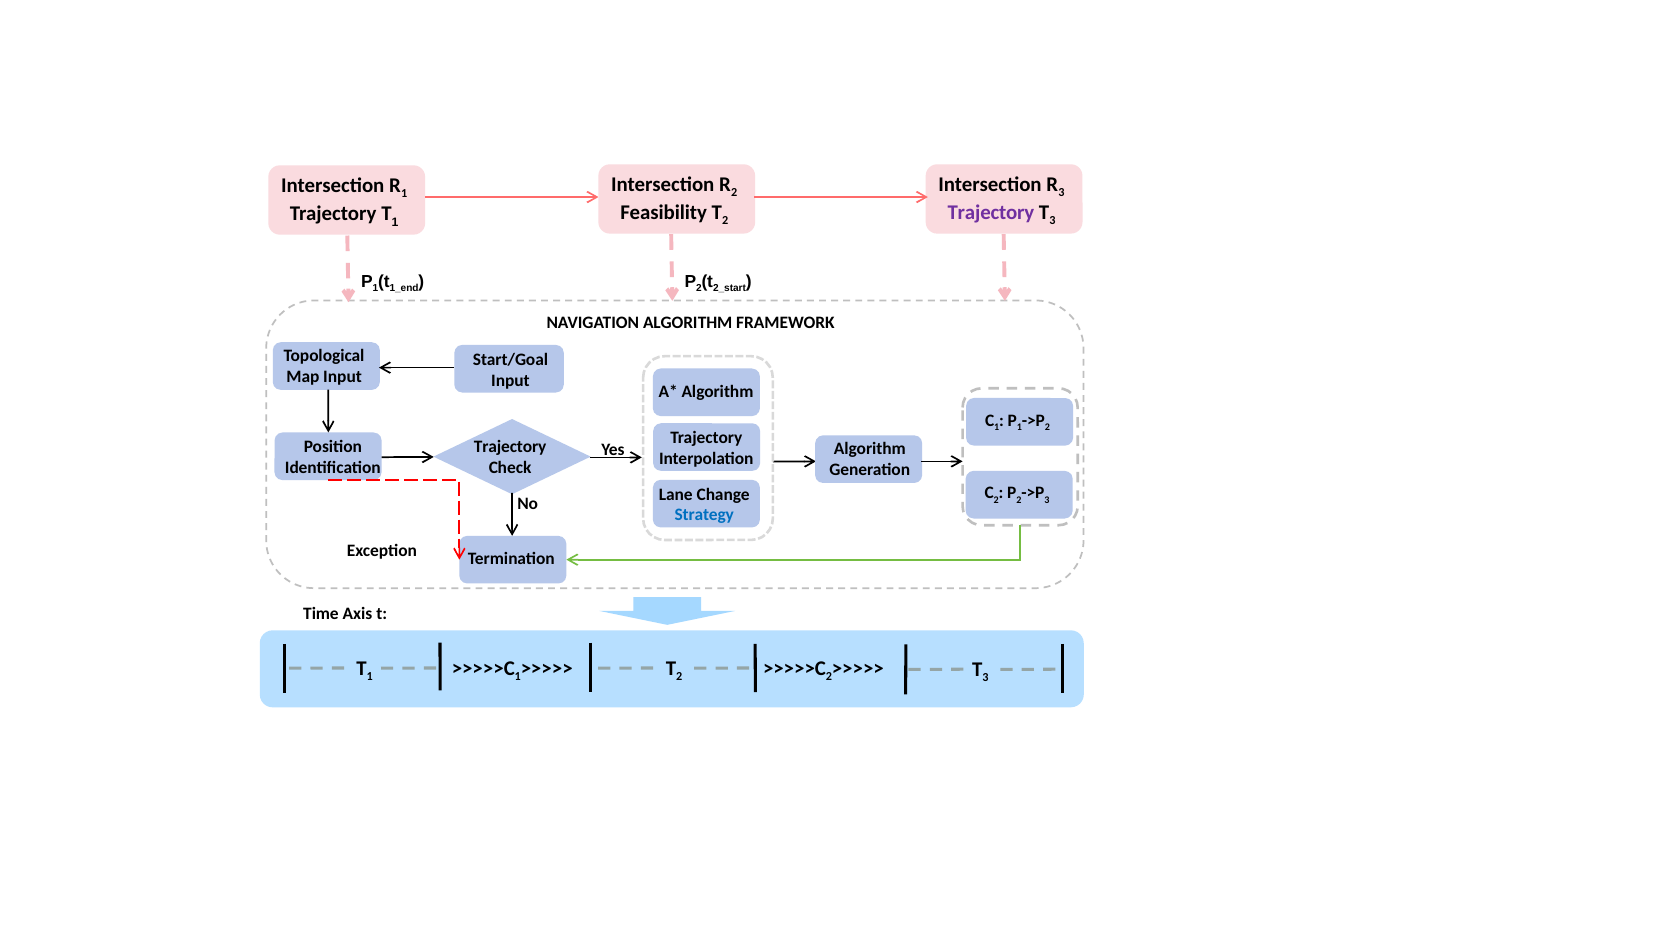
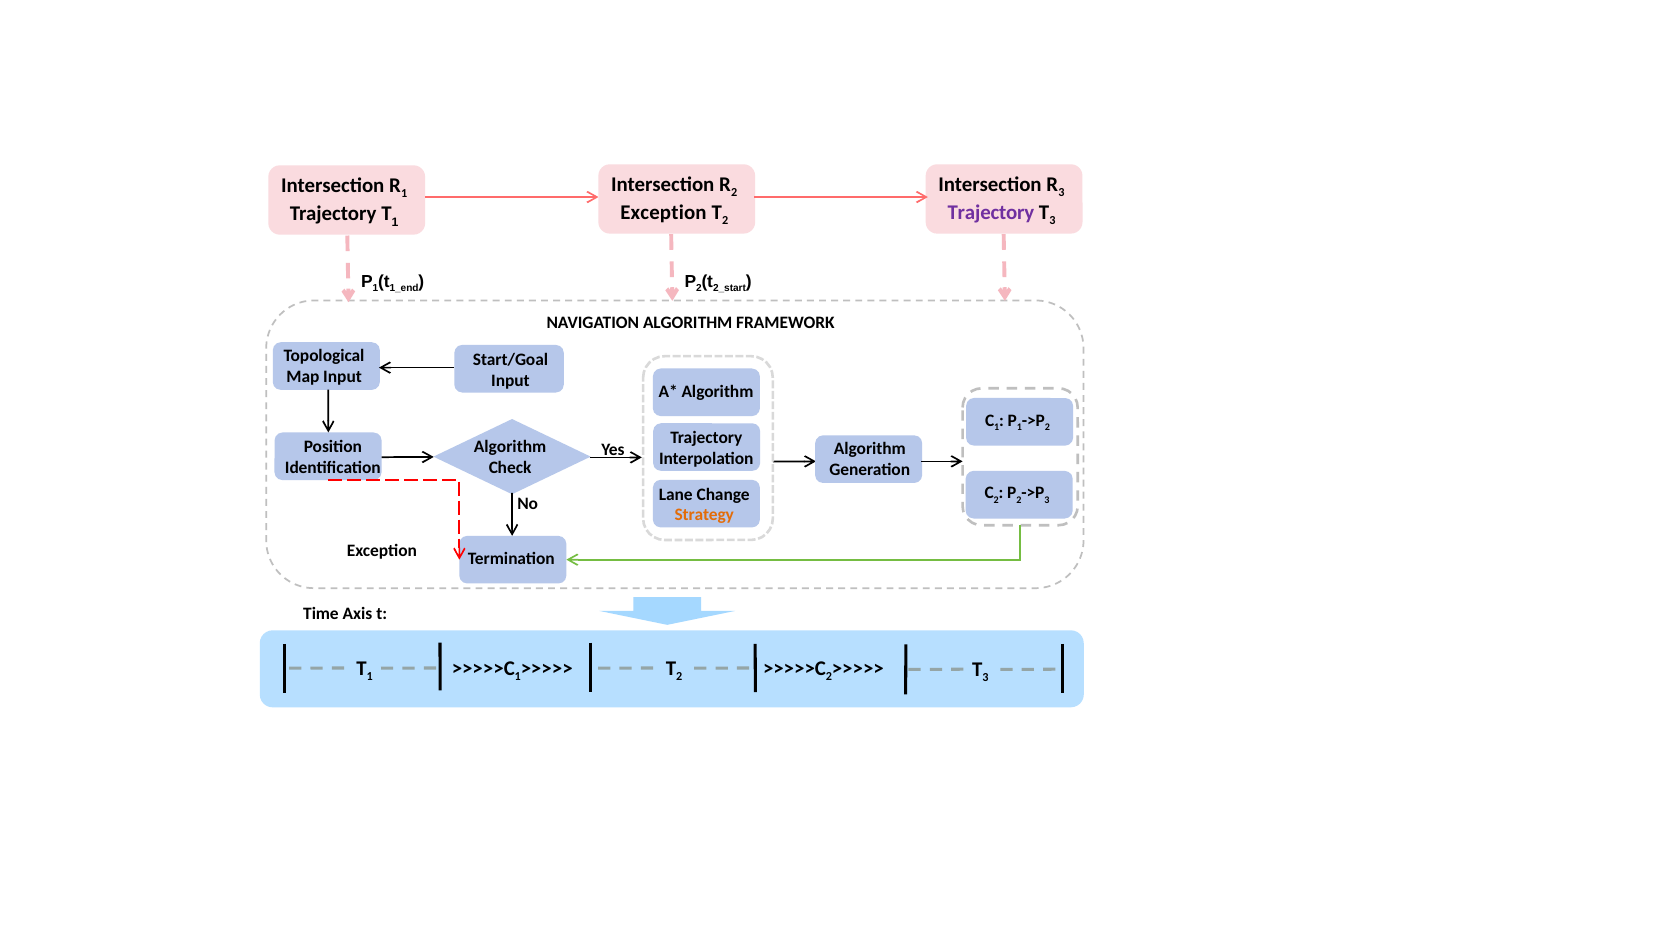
Feasibility: Feasibility -> Exception (663, 213)
Trajectory: Trajectory -> Algorithm (510, 447)
Strategy colour: blue -> orange (704, 515)
